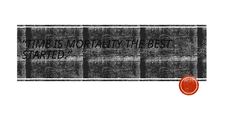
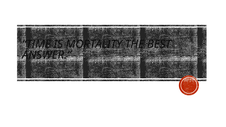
STARTED: STARTED -> ANSWER (47, 55)
